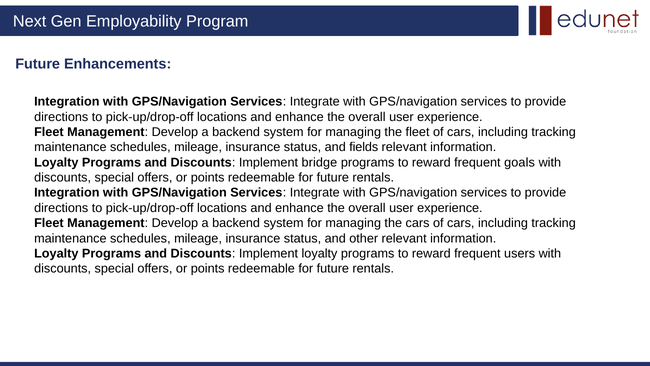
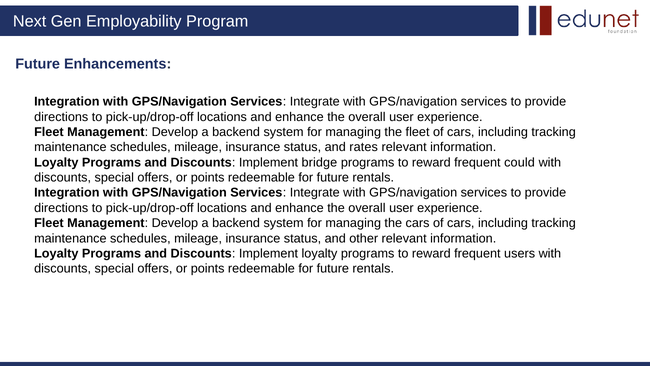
fields: fields -> rates (364, 147)
goals: goals -> could (520, 162)
